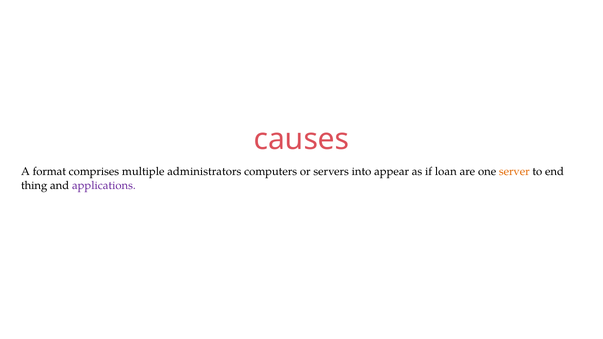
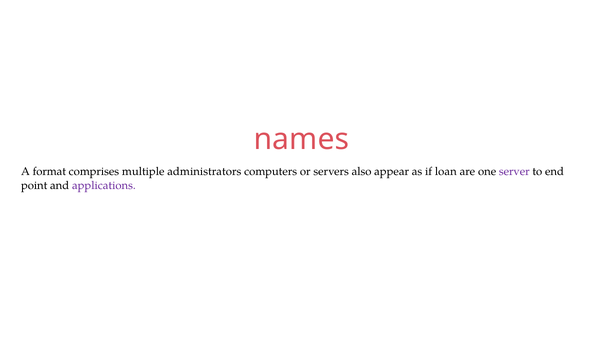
causes: causes -> names (301, 139)
into: into -> also (362, 172)
server colour: orange -> purple (514, 172)
thing: thing -> point (34, 185)
